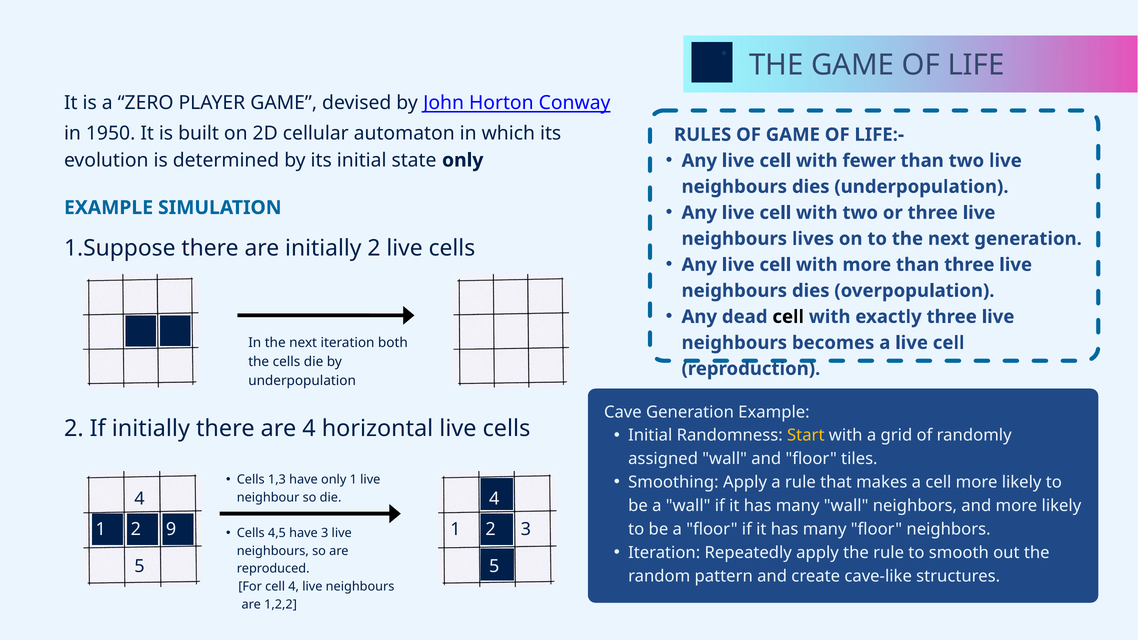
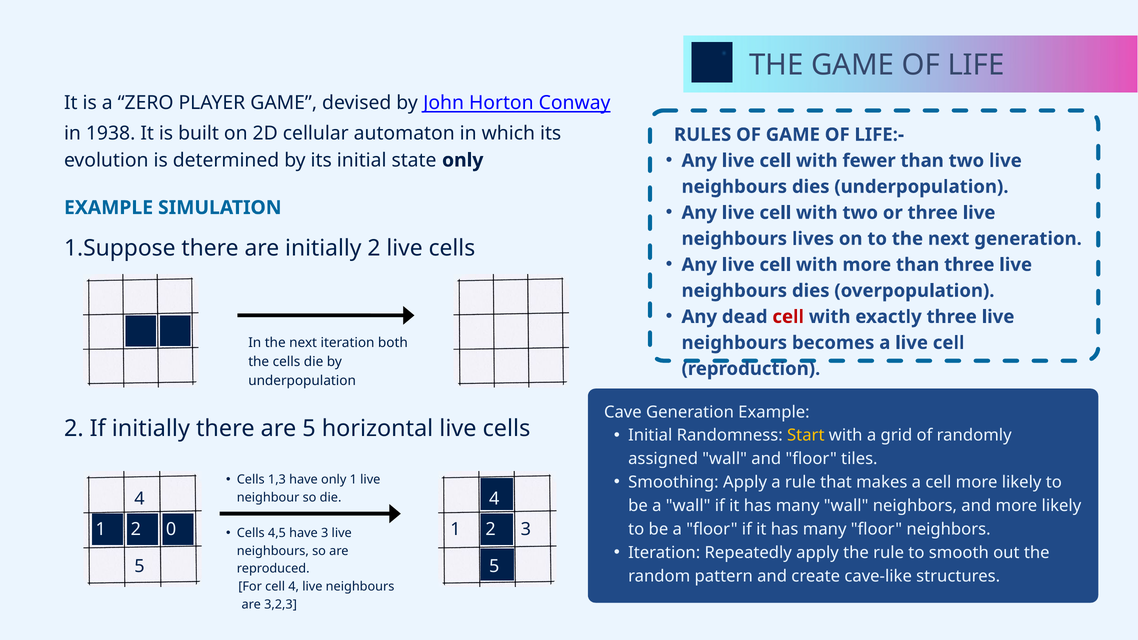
1950: 1950 -> 1938 (111, 133)
cell colour: black -> red (788, 317)
are 4: 4 -> 5 (309, 428)
9: 9 -> 0 (171, 530)
1,2,2: 1,2,2 -> 3,2,3 (281, 604)
